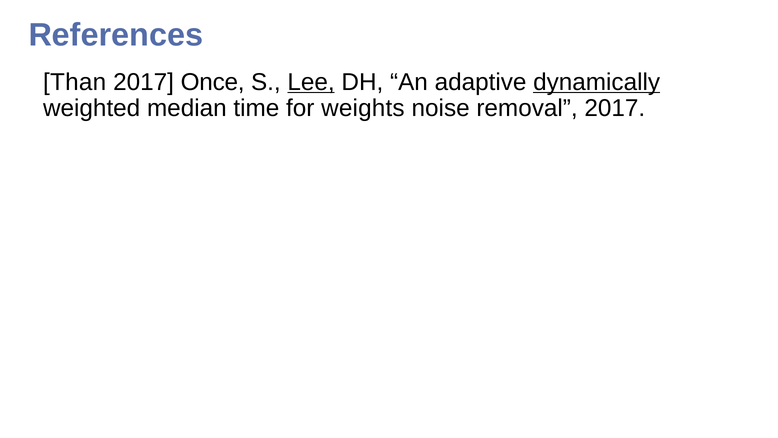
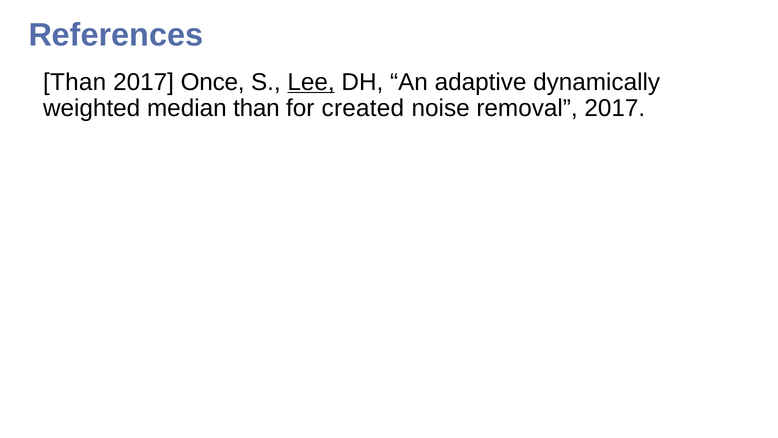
dynamically underline: present -> none (597, 82)
median time: time -> than (256, 108)
weights: weights -> created (363, 108)
